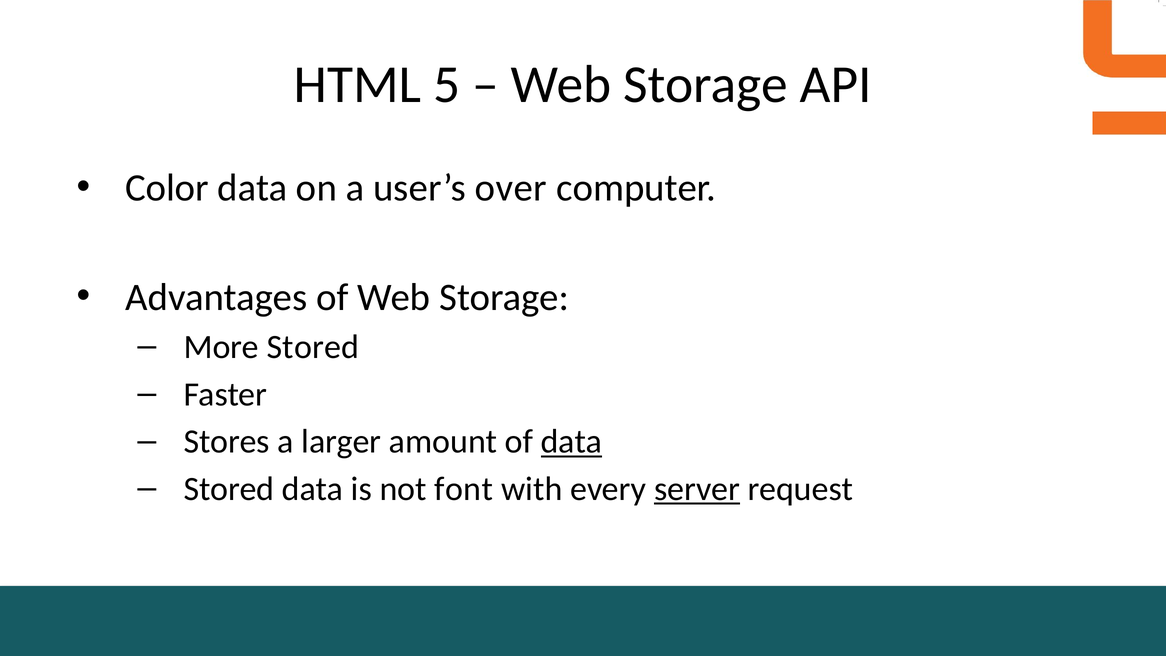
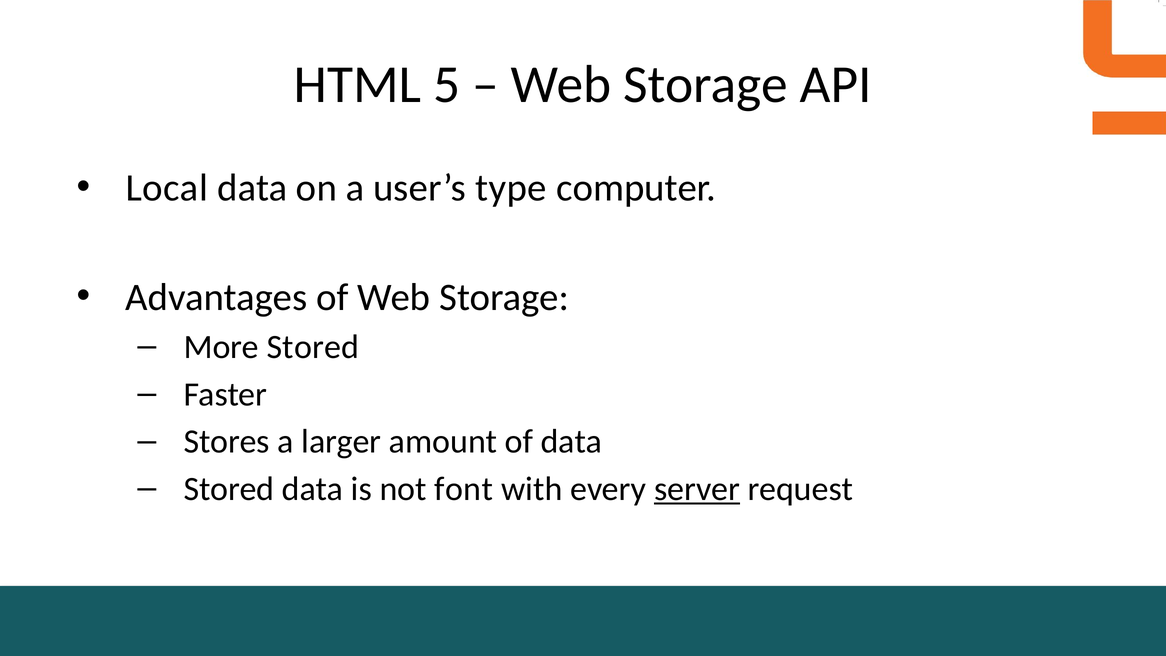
Color: Color -> Local (167, 188)
over: over -> type (511, 188)
data underline: present -> none (571, 442)
